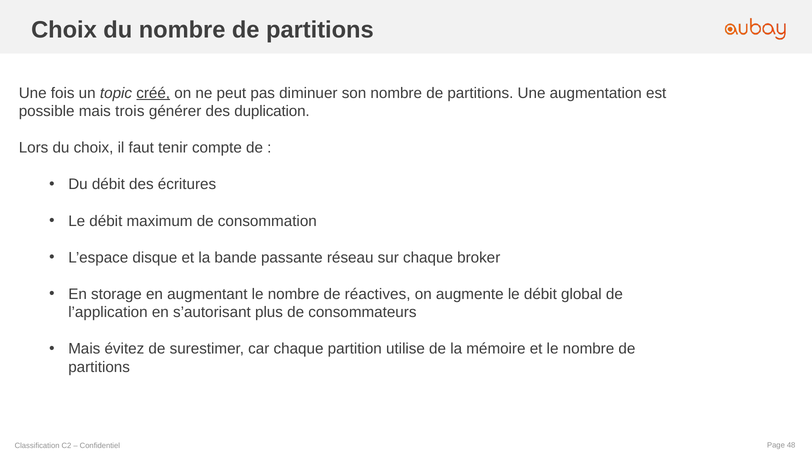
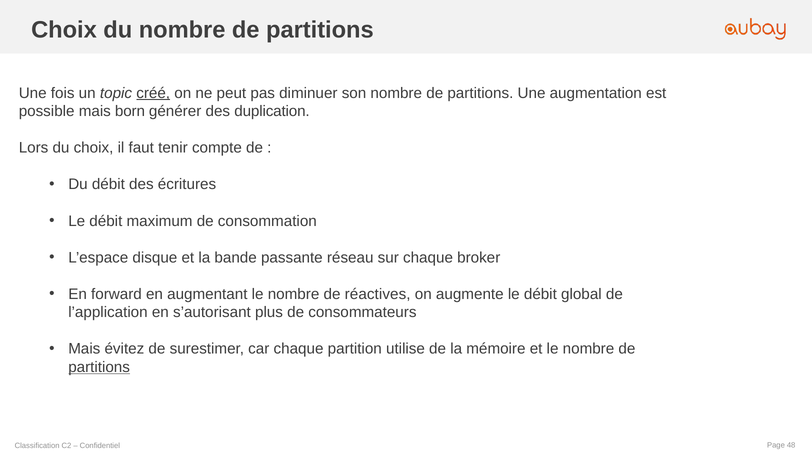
trois: trois -> born (130, 111)
storage: storage -> forward (116, 294)
partitions underline: none -> present (99, 367)
